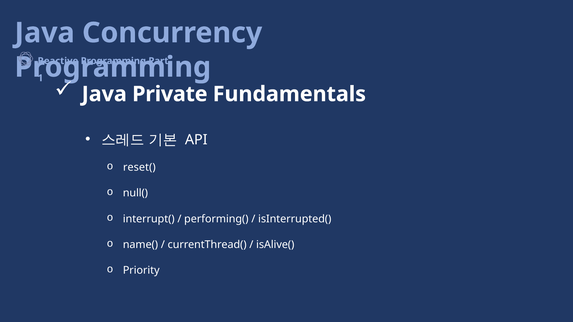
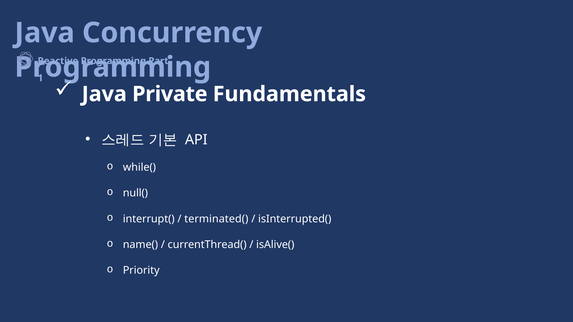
reset(: reset( -> while( (139, 167)
performing(: performing( -> terminated( (216, 219)
